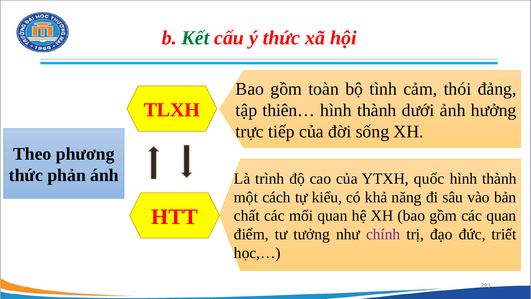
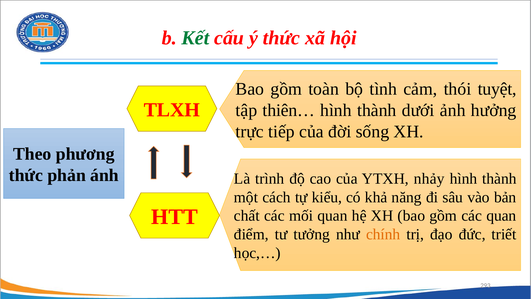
đảng: đảng -> tuyệt (497, 89)
quốc: quốc -> nhảy (429, 178)
chính colour: purple -> orange (383, 234)
